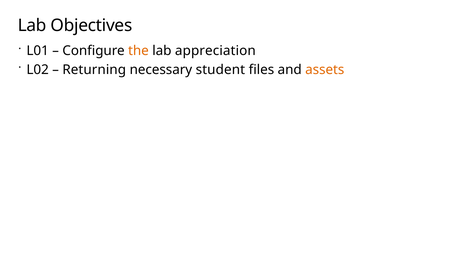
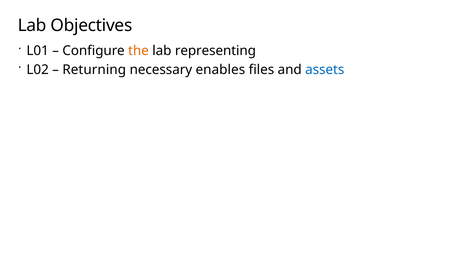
appreciation: appreciation -> representing (215, 51)
student: student -> enables (220, 70)
assets colour: orange -> blue (325, 70)
